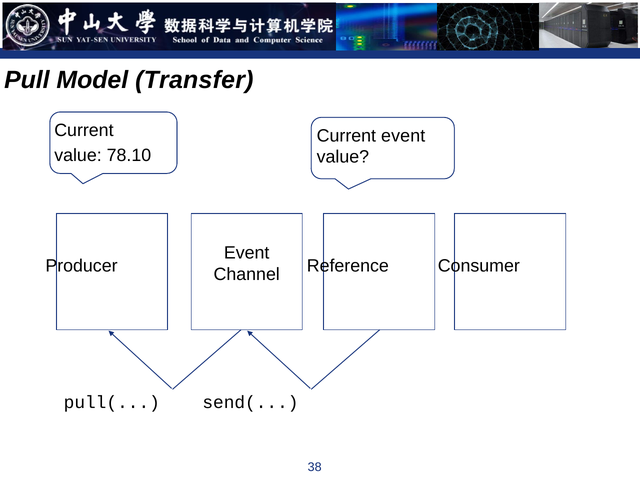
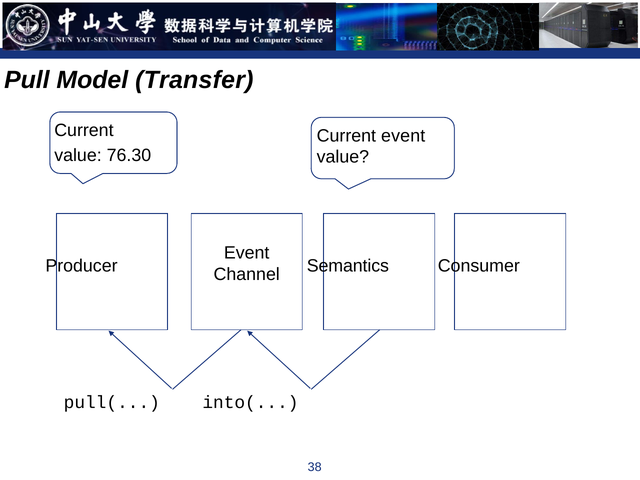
78.10: 78.10 -> 76.30 (129, 155)
Reference: Reference -> Semantics (348, 266)
send(: send( -> into( (250, 402)
